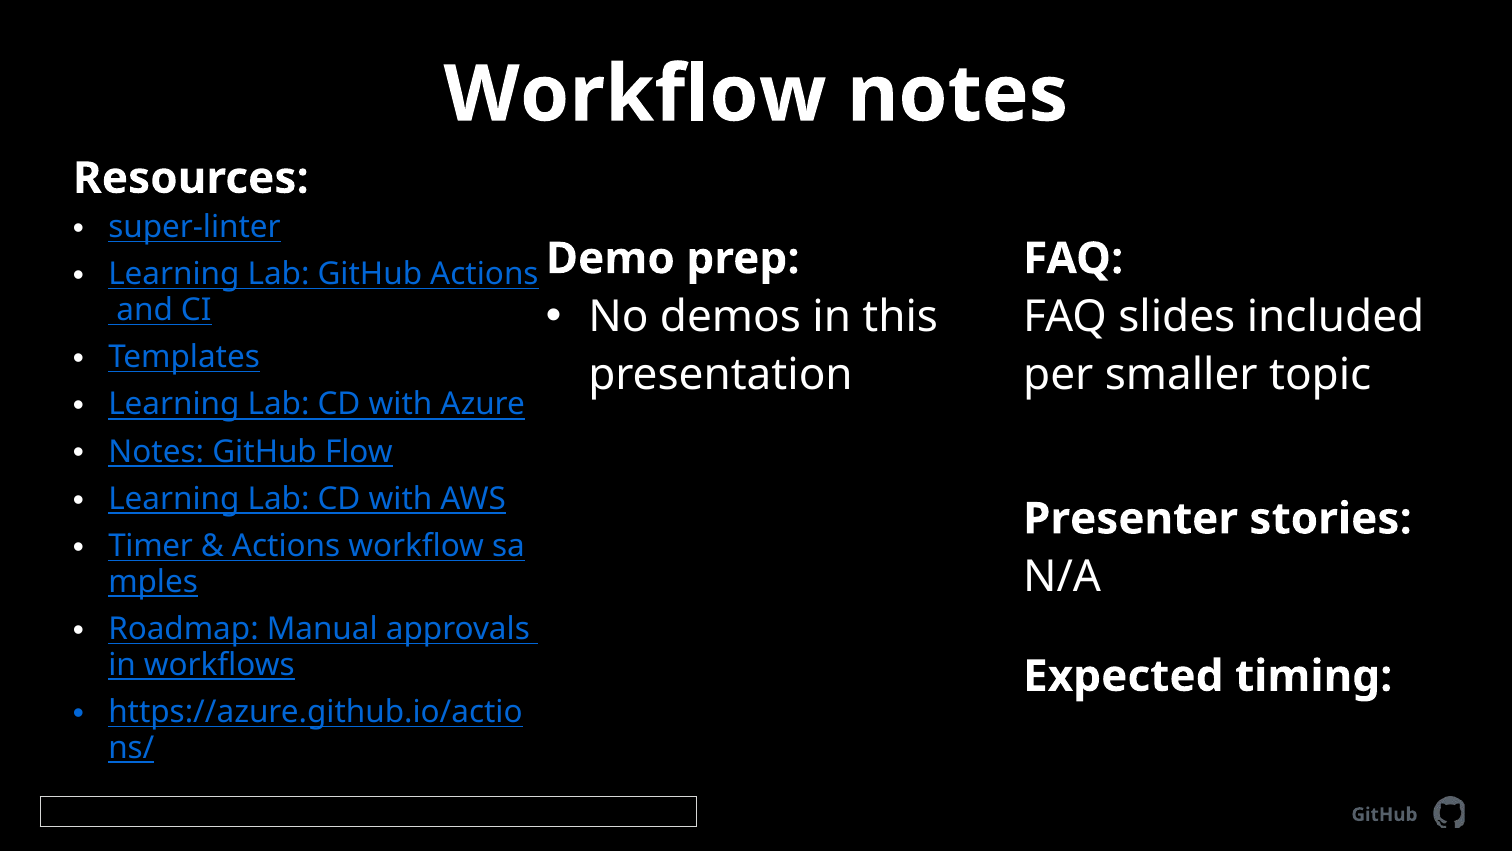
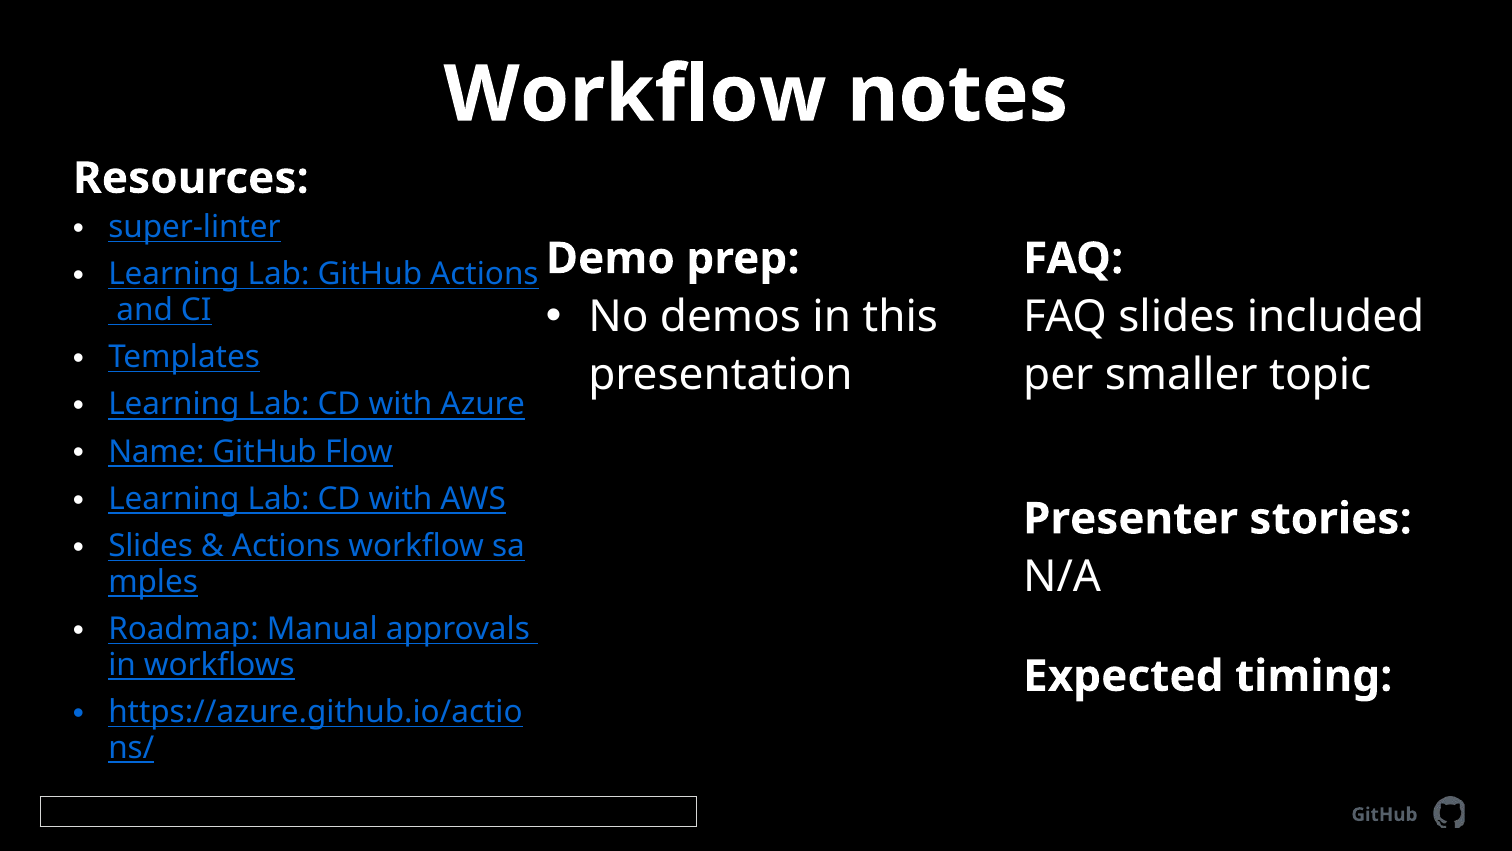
Notes: Notes -> Name (156, 451)
Timer: Timer -> Slides (151, 546)
